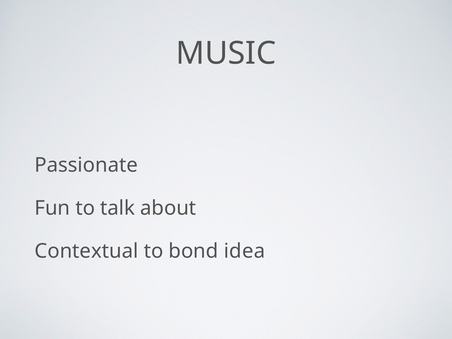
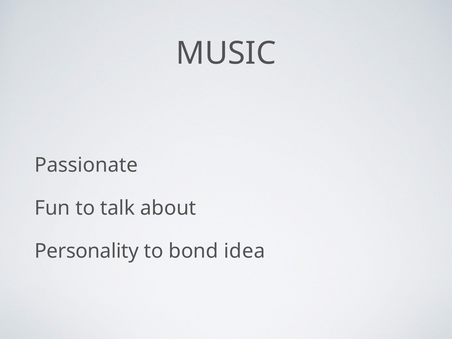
Contextual: Contextual -> Personality (87, 251)
